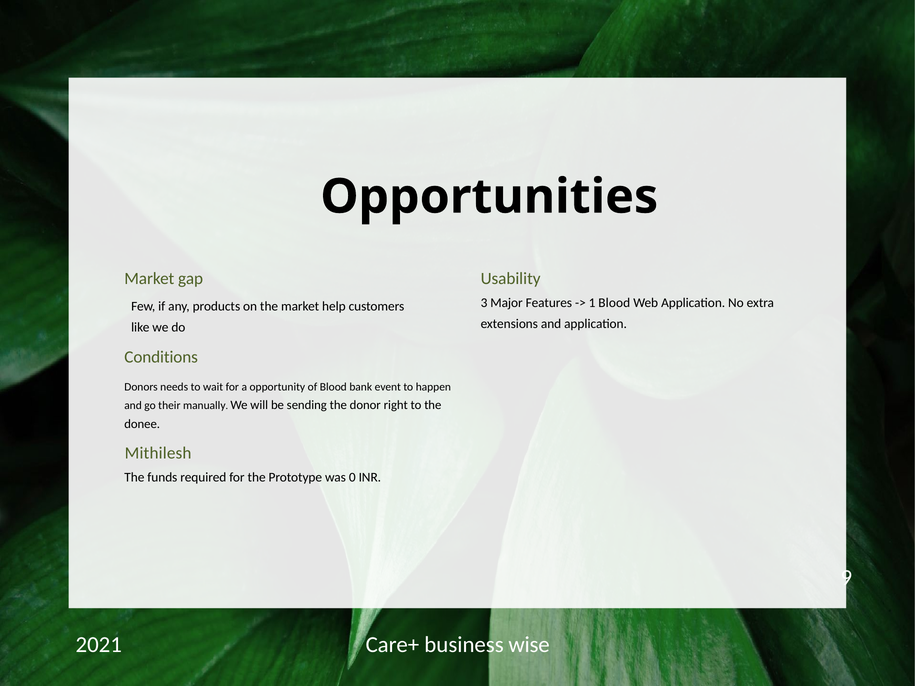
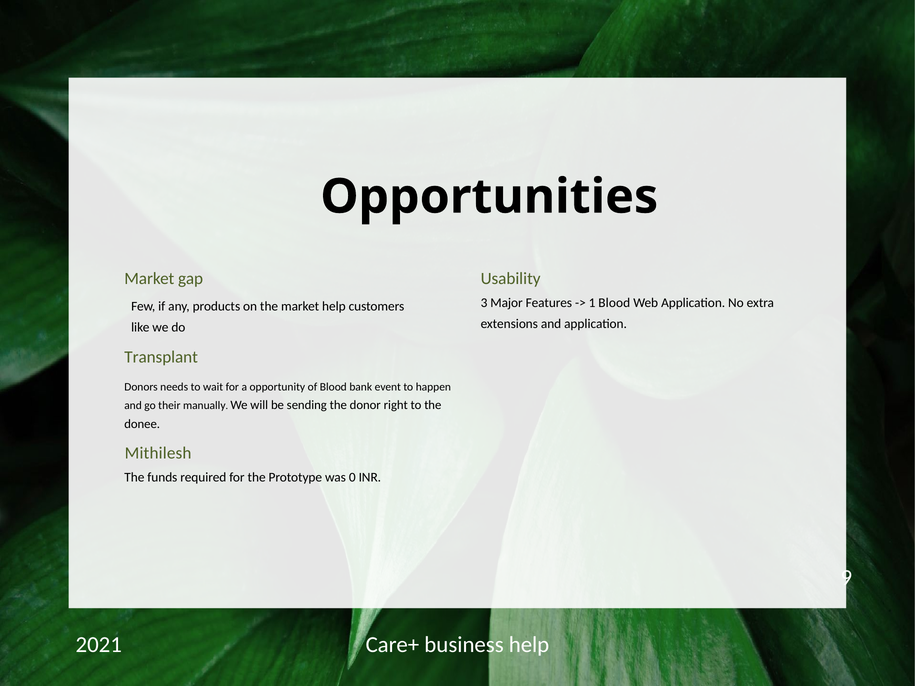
Conditions: Conditions -> Transplant (161, 357)
business wise: wise -> help (529, 645)
